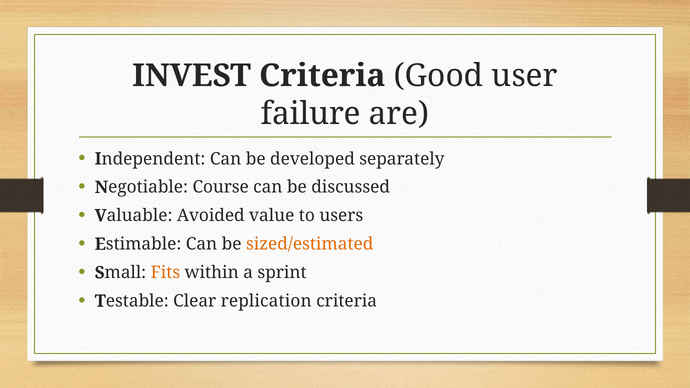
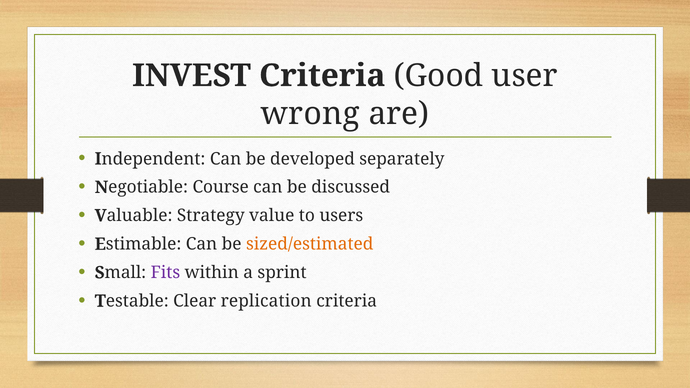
failure: failure -> wrong (310, 114)
Avoided: Avoided -> Strategy (211, 216)
Fits colour: orange -> purple (165, 273)
